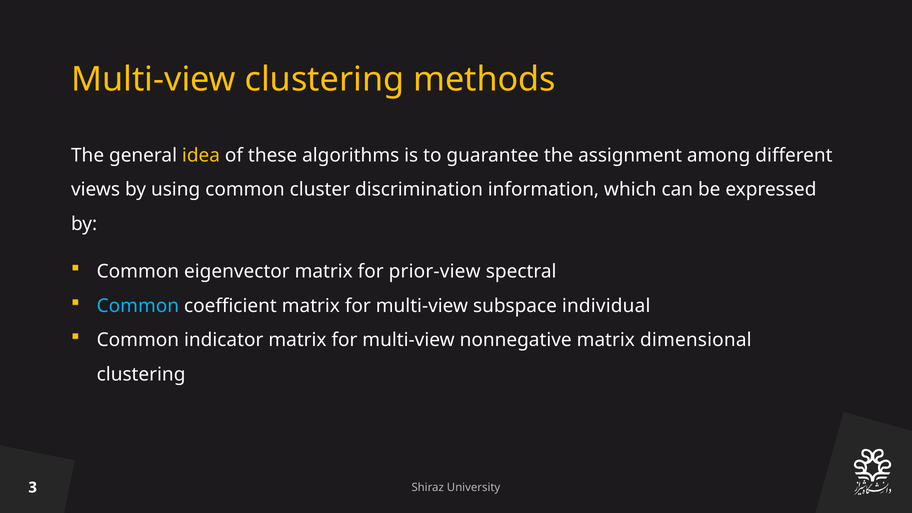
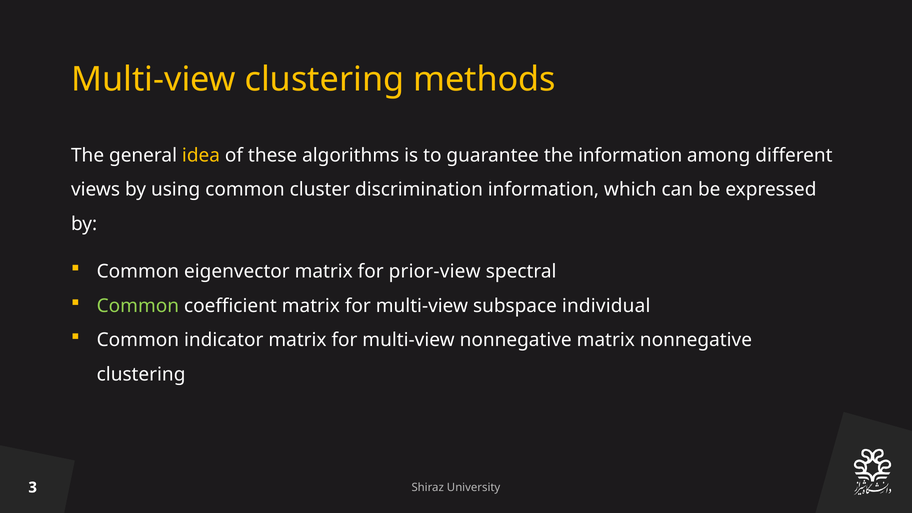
the assignment: assignment -> information (630, 155)
Common colour: light blue -> light green (138, 306)
matrix dimensional: dimensional -> nonnegative (696, 340)
